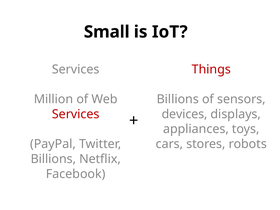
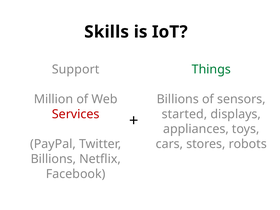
Small: Small -> Skills (107, 32)
Services: Services -> Support (76, 69)
Things colour: red -> green (211, 69)
devices: devices -> started (184, 114)
